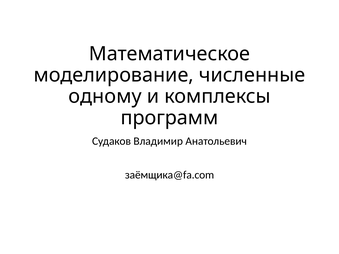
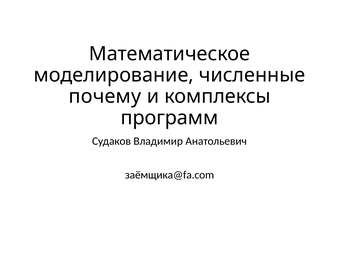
одному: одному -> почему (105, 97)
